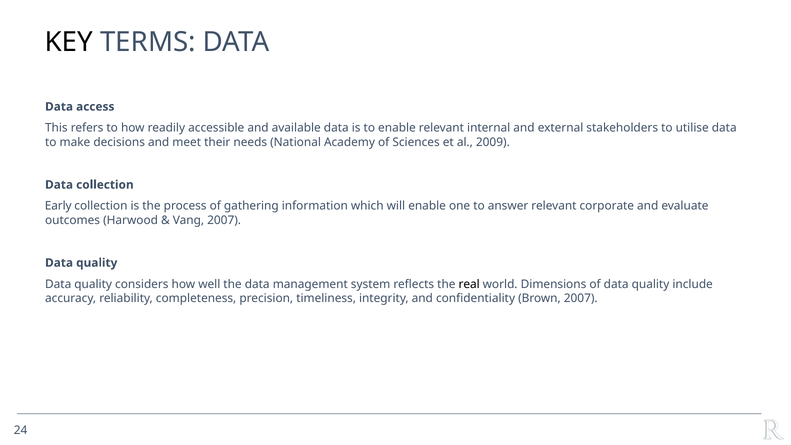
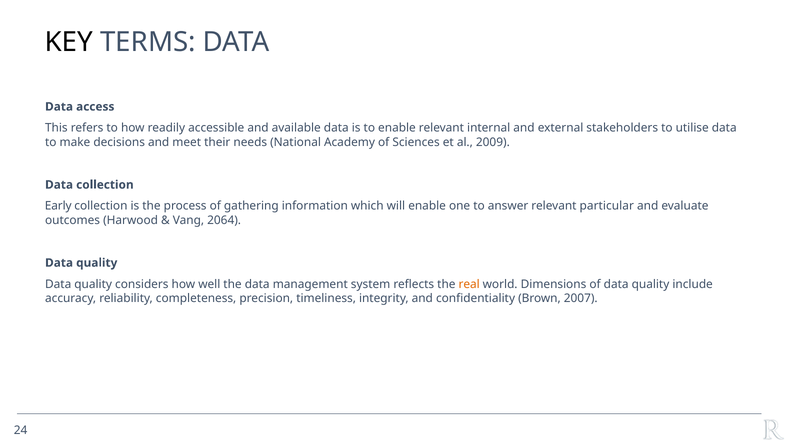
corporate: corporate -> particular (607, 206)
Vang 2007: 2007 -> 2064 (224, 220)
real colour: black -> orange (469, 284)
